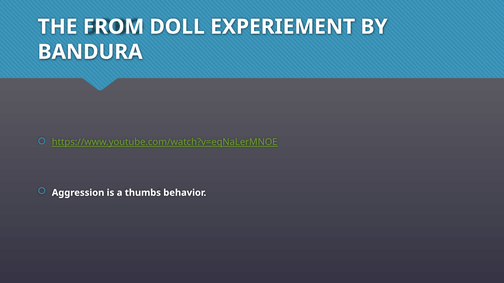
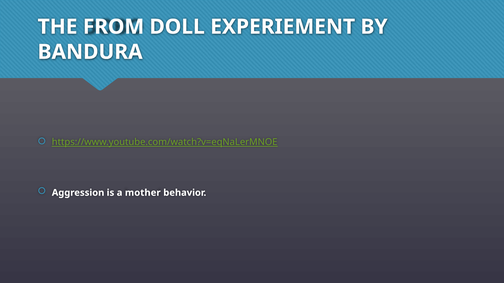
thumbs: thumbs -> mother (143, 193)
